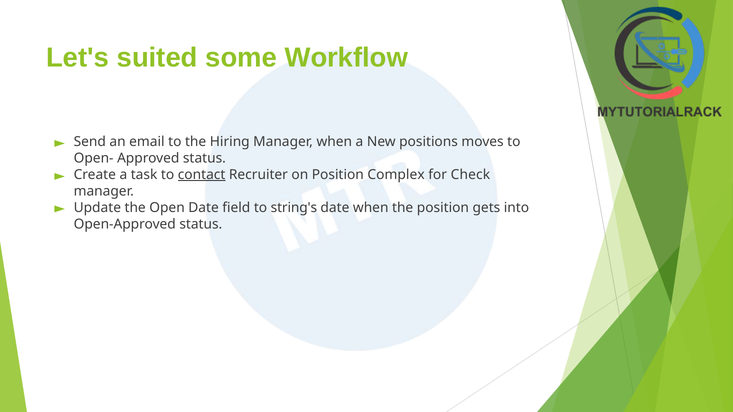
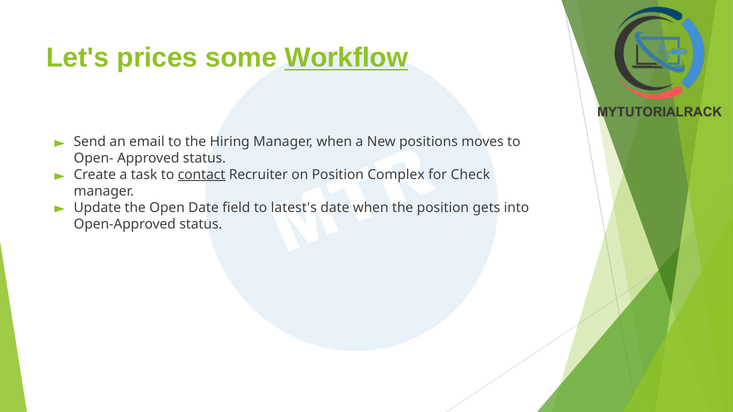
suited: suited -> prices (157, 58)
Workflow underline: none -> present (346, 58)
string's: string's -> latest's (294, 208)
